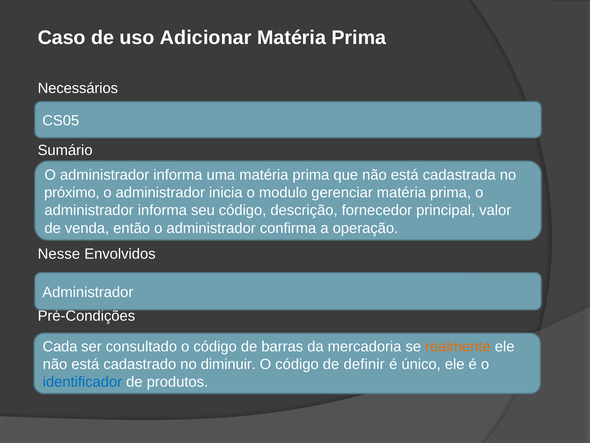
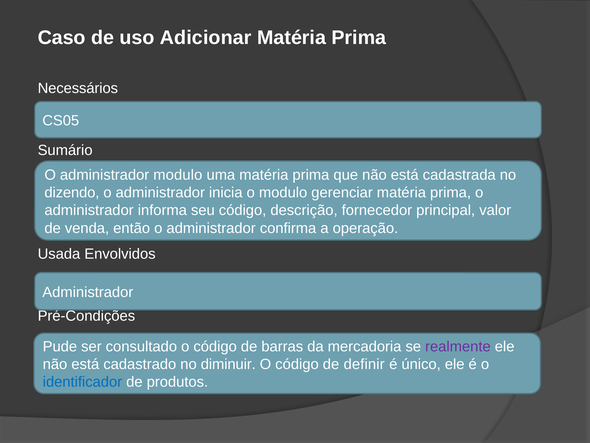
informa: informa -> modulo (178, 175)
próximo: próximo -> dizendo (72, 192)
Nesse: Nesse -> Usada (59, 254)
Cada: Cada -> Pude (60, 346)
realmente colour: orange -> purple (458, 346)
